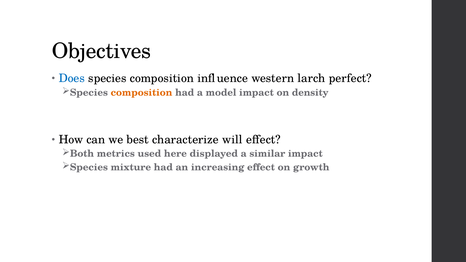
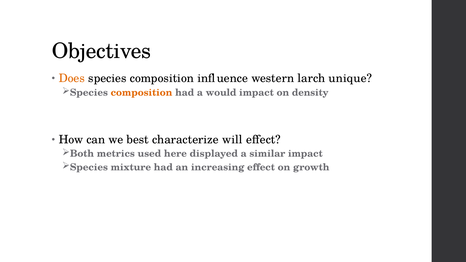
Does colour: blue -> orange (72, 78)
perfect: perfect -> unique (350, 78)
model: model -> would (221, 93)
